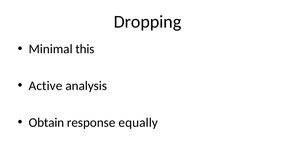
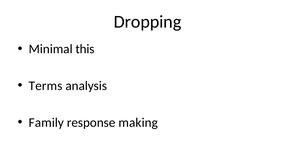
Active: Active -> Terms (46, 86)
Obtain: Obtain -> Family (46, 122)
equally: equally -> making (138, 122)
